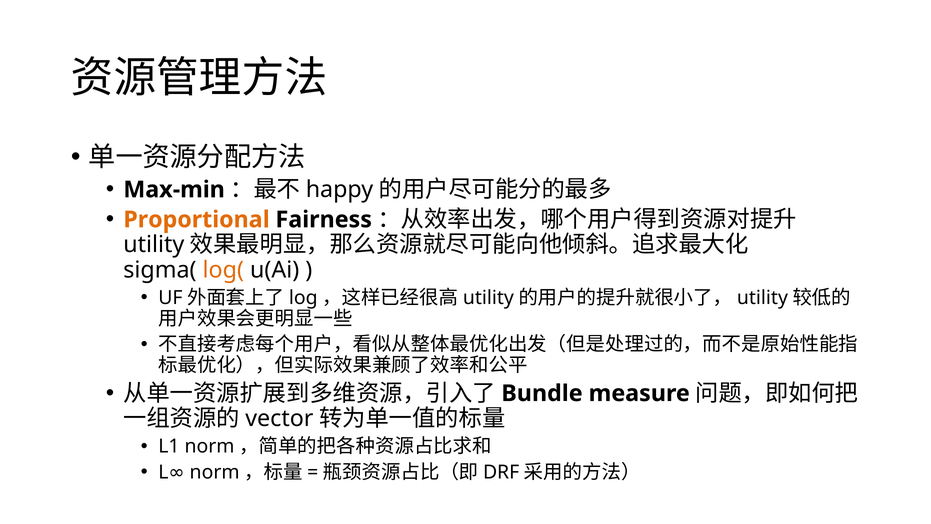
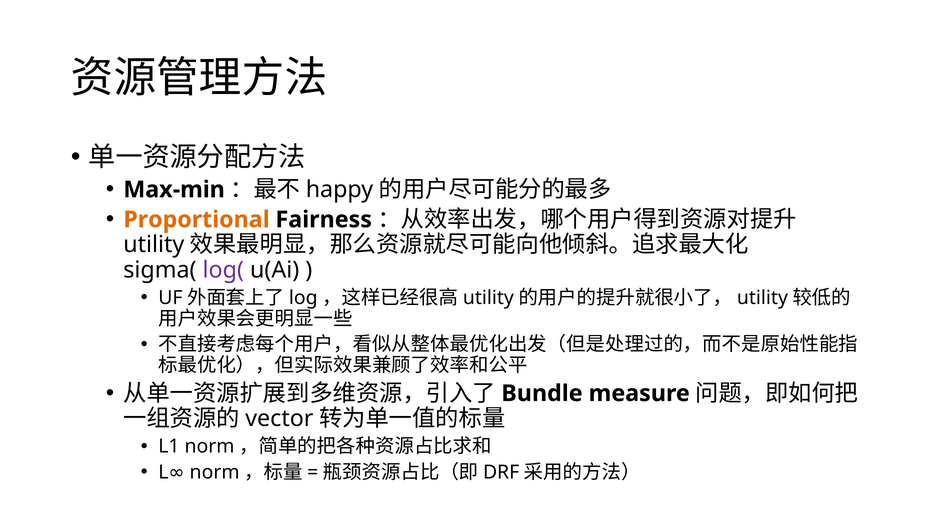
log( colour: orange -> purple (223, 270)
